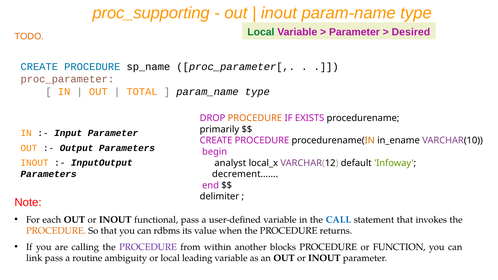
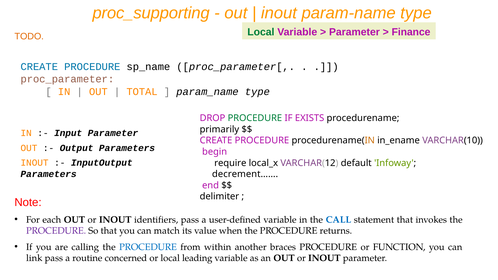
Desired: Desired -> Finance (411, 32)
PROCEDURE colour: orange -> green (255, 118)
analyst: analyst -> require (230, 163)
functional: functional -> identifiers (156, 220)
PROCEDURE colour: orange -> purple (56, 231)
rdbms: rdbms -> match (167, 231)
PROCEDURE colour: purple -> blue (148, 247)
blocks: blocks -> braces (283, 247)
ambiguity: ambiguity -> concerned (126, 258)
